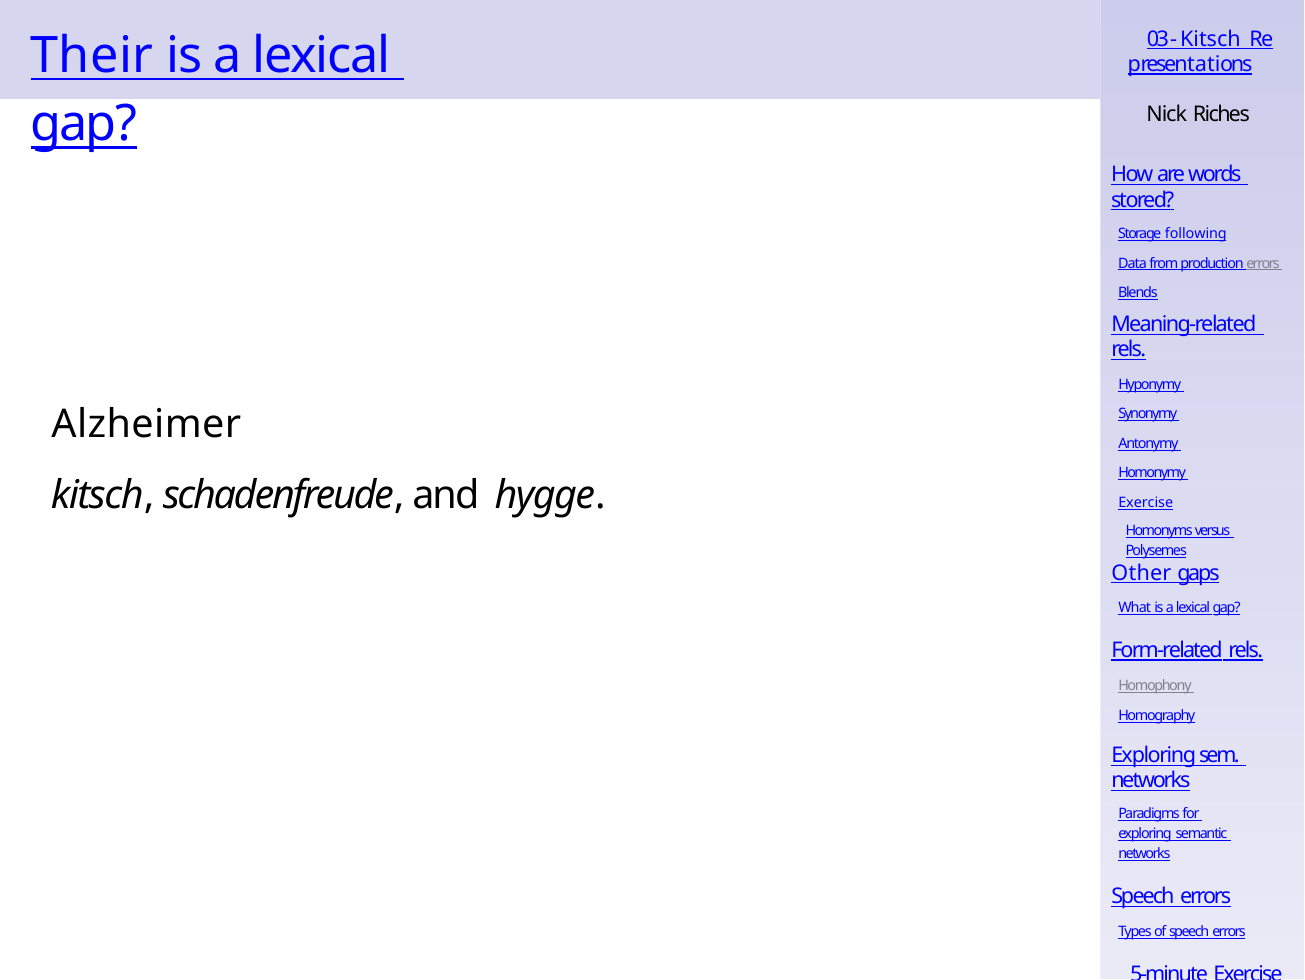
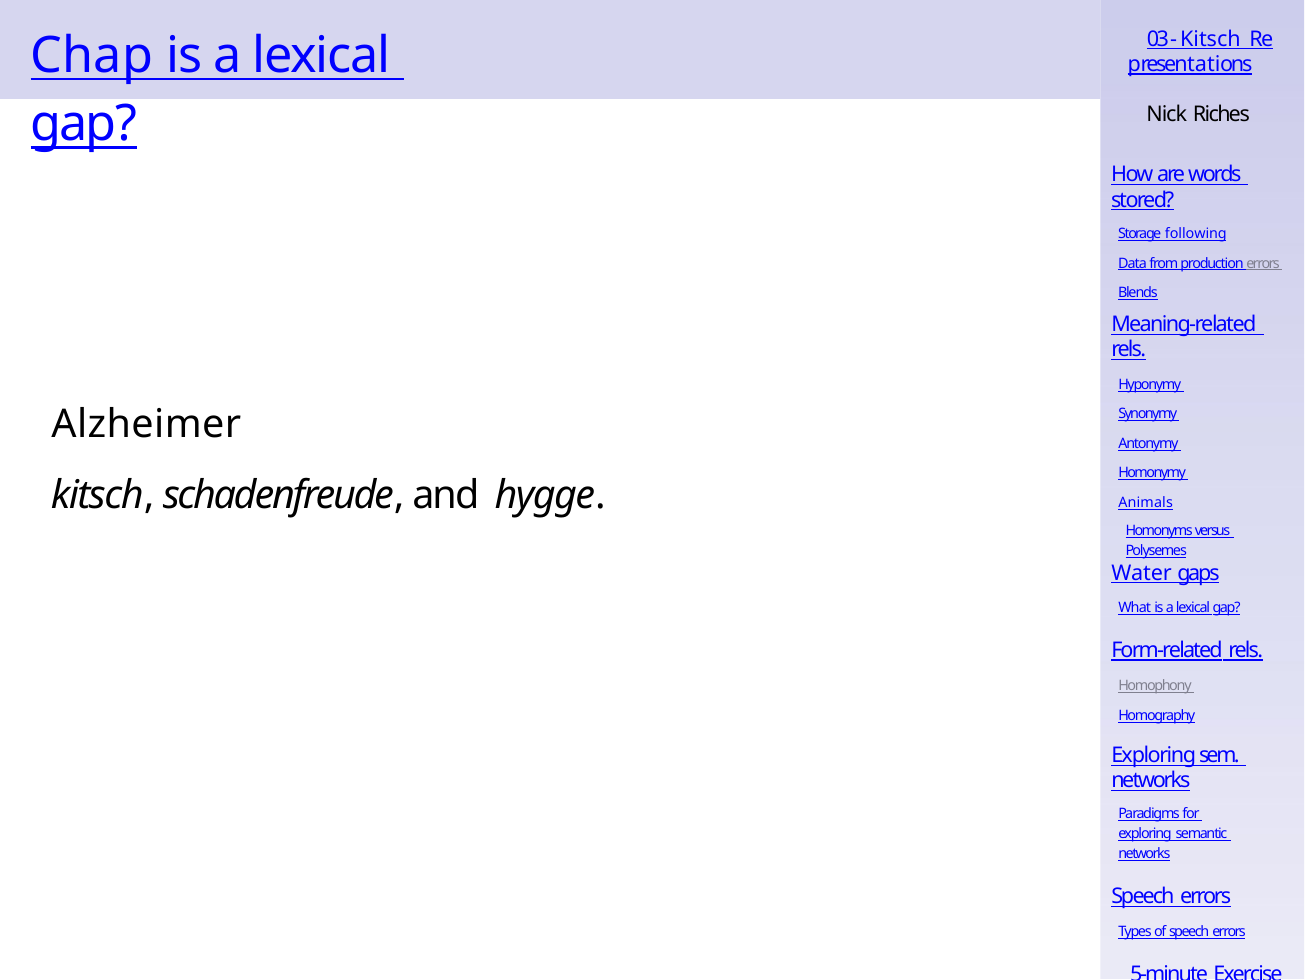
Their: Their -> Chap (92, 56)
Exercise: Exercise -> Animals (1146, 503)
Other: Other -> Water (1142, 573)
